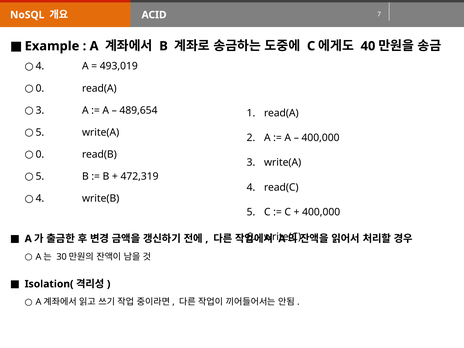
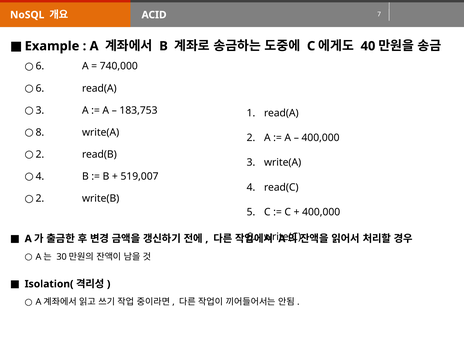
4: 4 -> 6 (40, 66)
493,019: 493,019 -> 740,000 (119, 66)
0: 0 -> 6 (40, 88)
489,654: 489,654 -> 183,753 (139, 110)
5: 5 -> 8 (40, 132)
0: 0 -> 2 (40, 154)
5: 5 -> 4 (40, 176)
472,319: 472,319 -> 519,007 (140, 176)
4: 4 -> 2 (40, 198)
